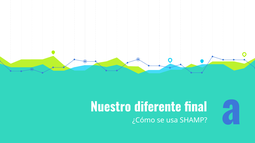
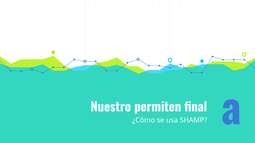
diferente: diferente -> permiten (158, 108)
